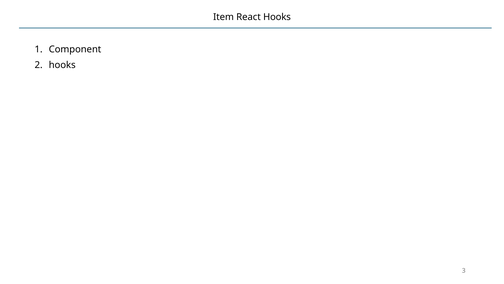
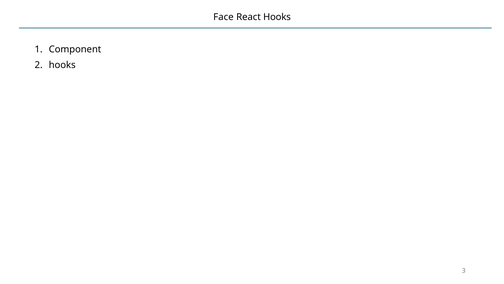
Item: Item -> Face (223, 17)
